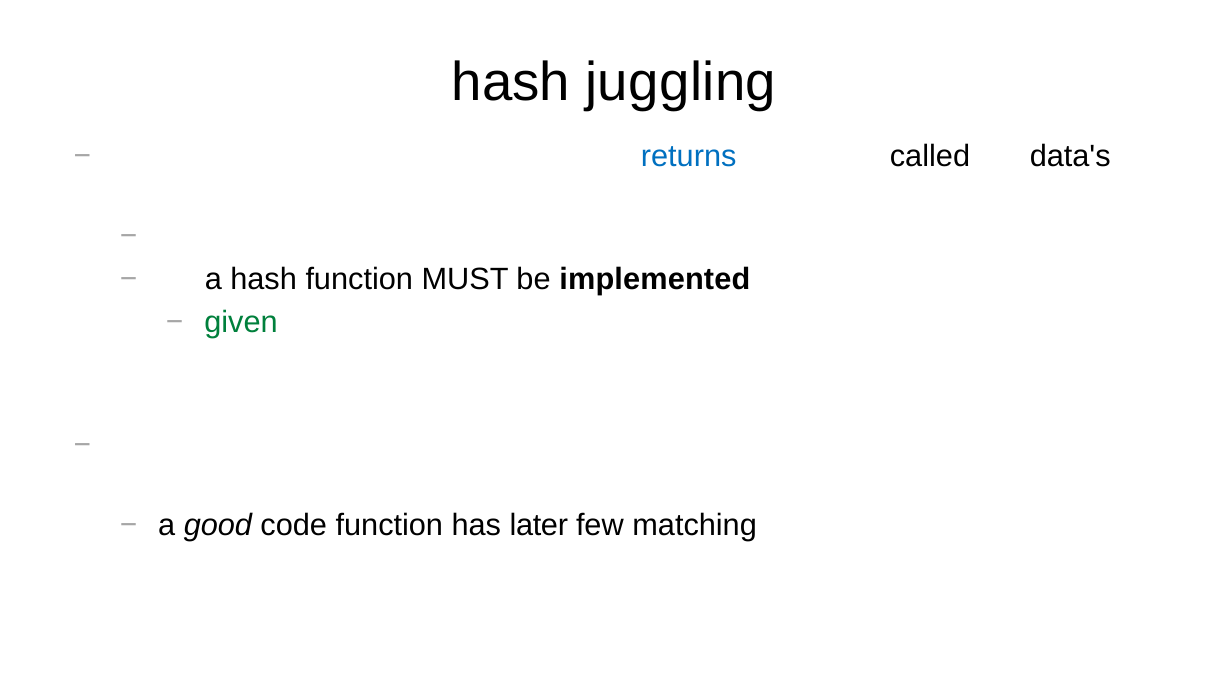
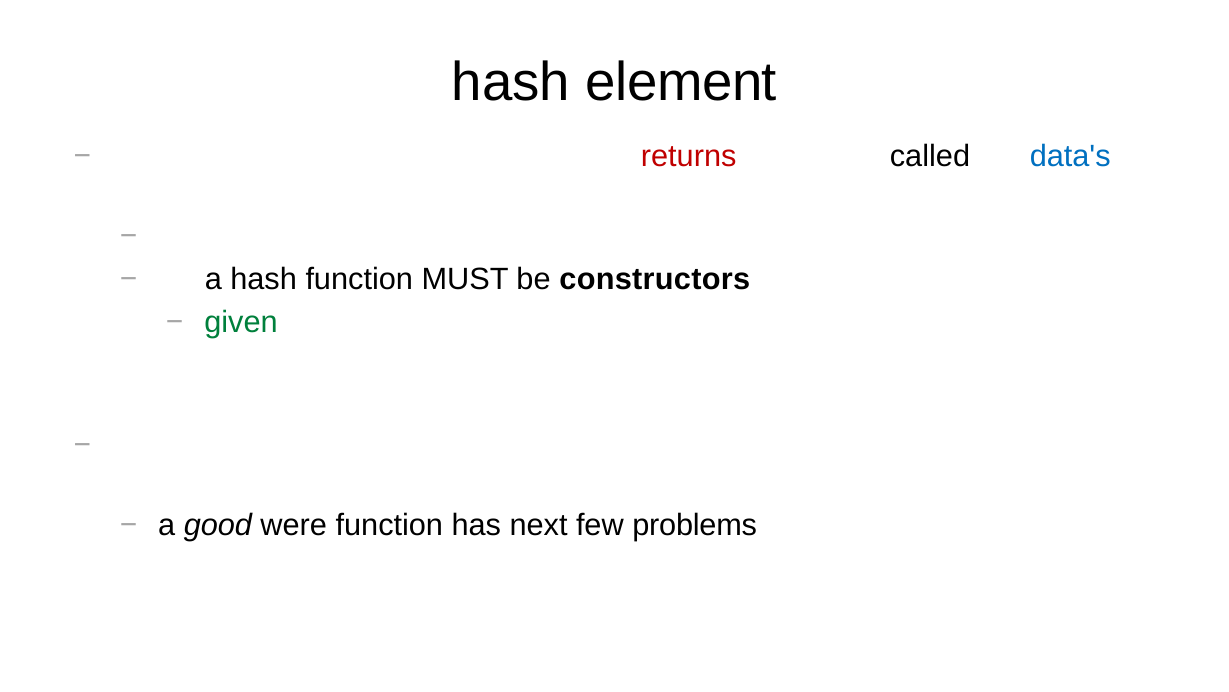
juggling: juggling -> element (681, 83)
returns colour: blue -> red (689, 156)
data's colour: black -> blue (1070, 156)
implemented: implemented -> constructors (655, 279)
good code: code -> were (294, 525)
later: later -> next (539, 525)
matching: matching -> problems (695, 525)
